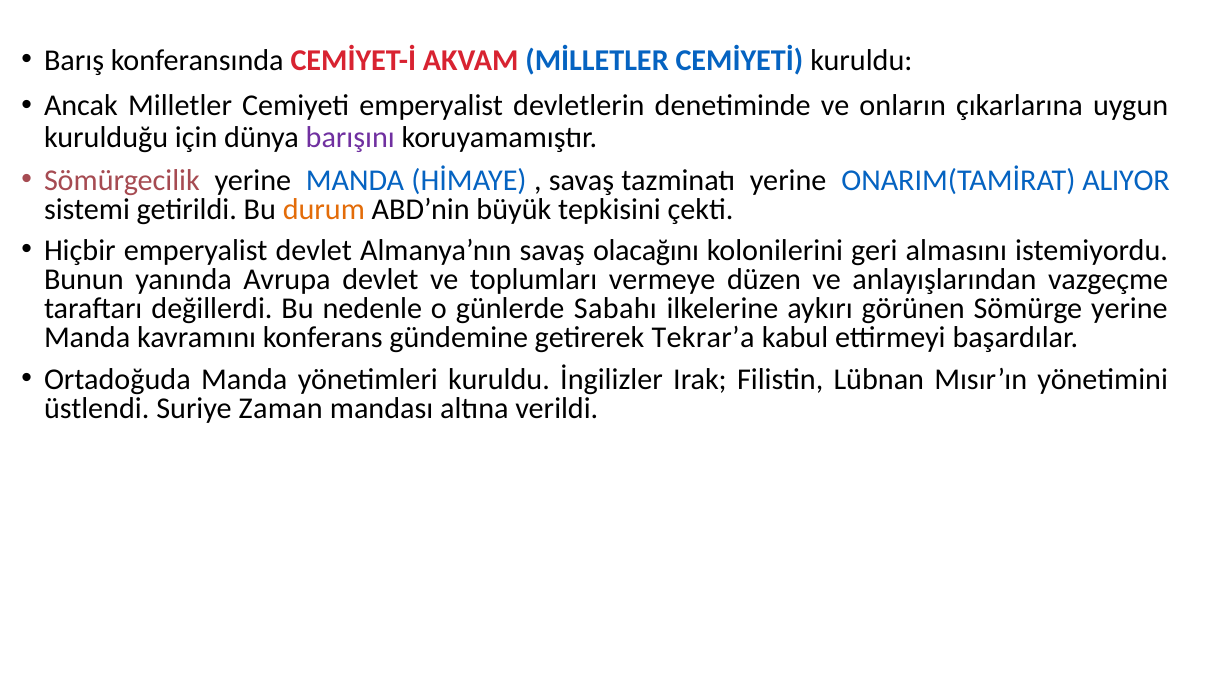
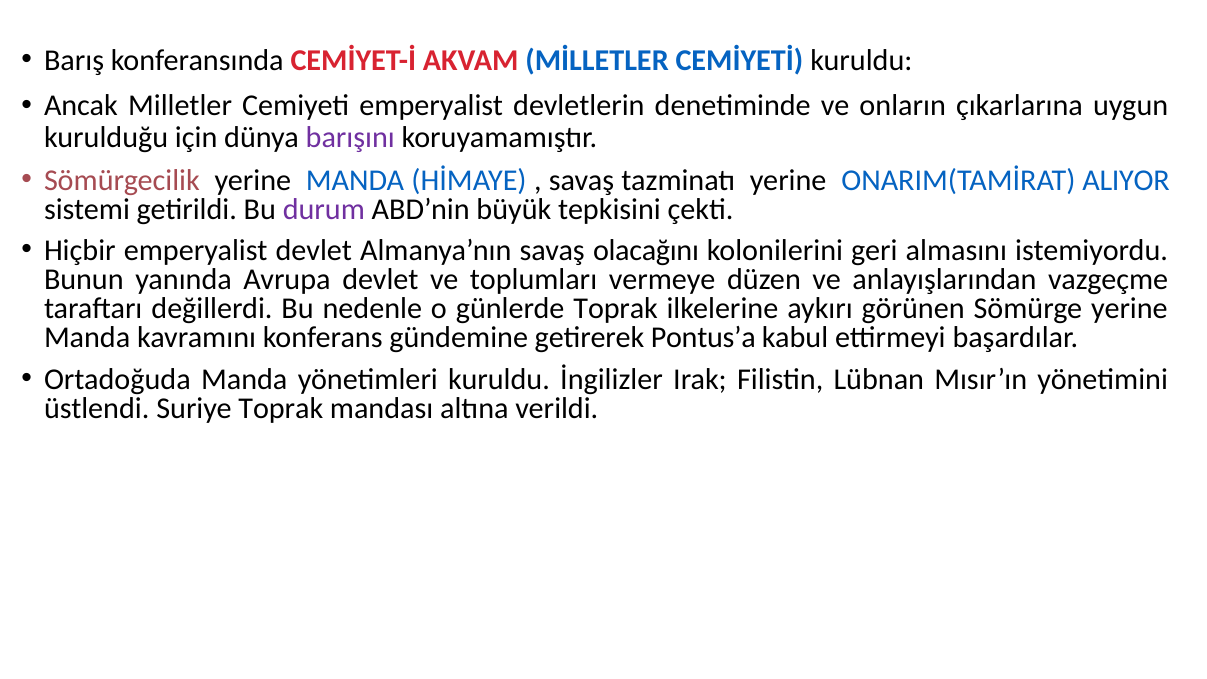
durum colour: orange -> purple (324, 209)
günlerde Sabahı: Sabahı -> Toprak (616, 309)
Tekrar’a: Tekrar’a -> Pontus’a (703, 338)
Suriye Zaman: Zaman -> Toprak (281, 408)
